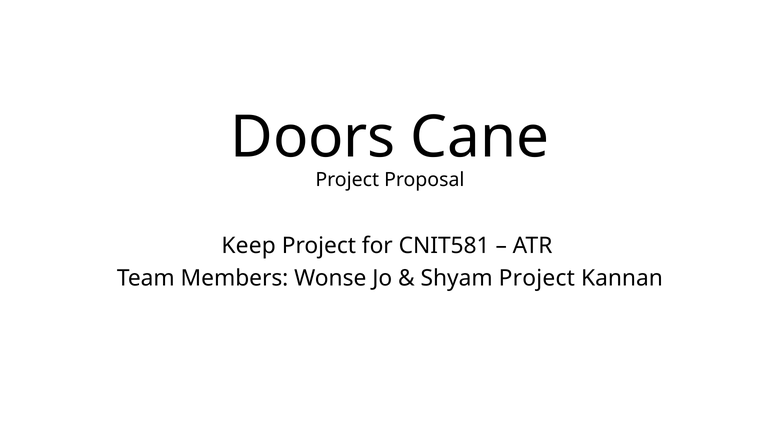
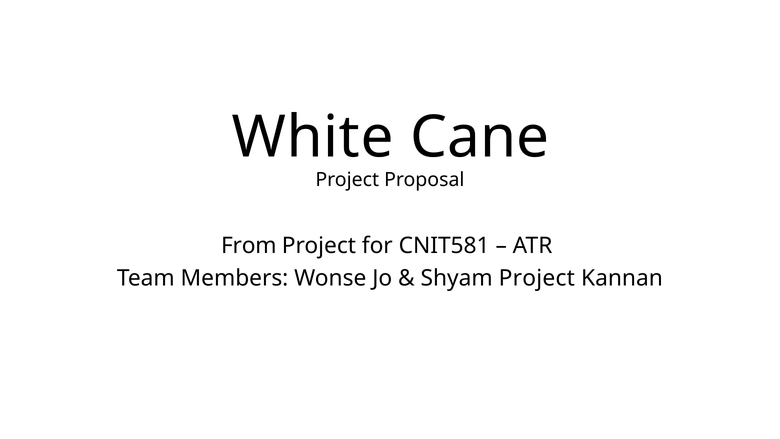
Doors: Doors -> White (313, 137)
Keep: Keep -> From (249, 245)
